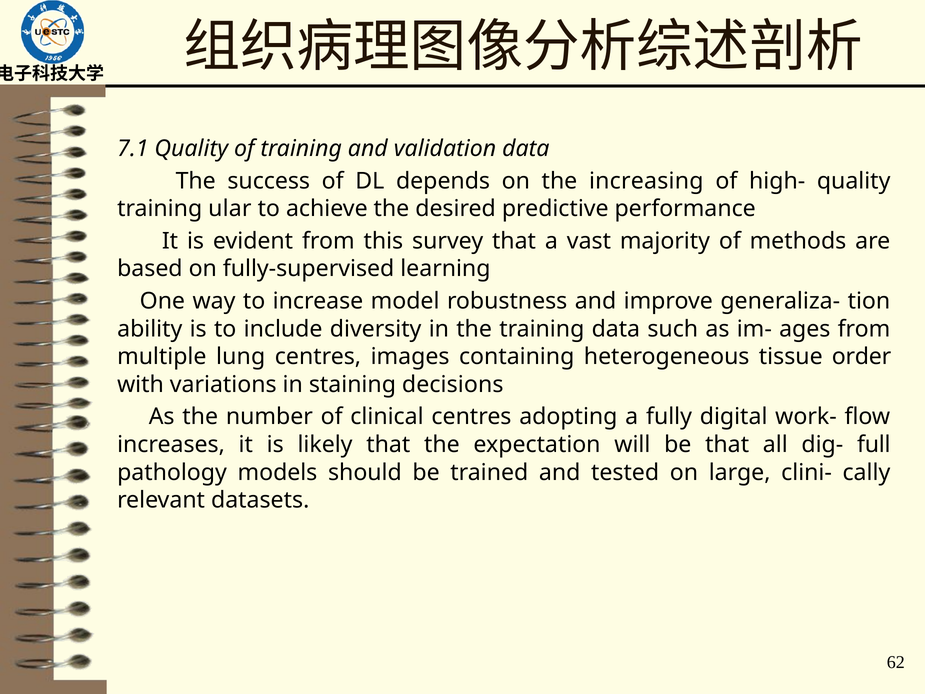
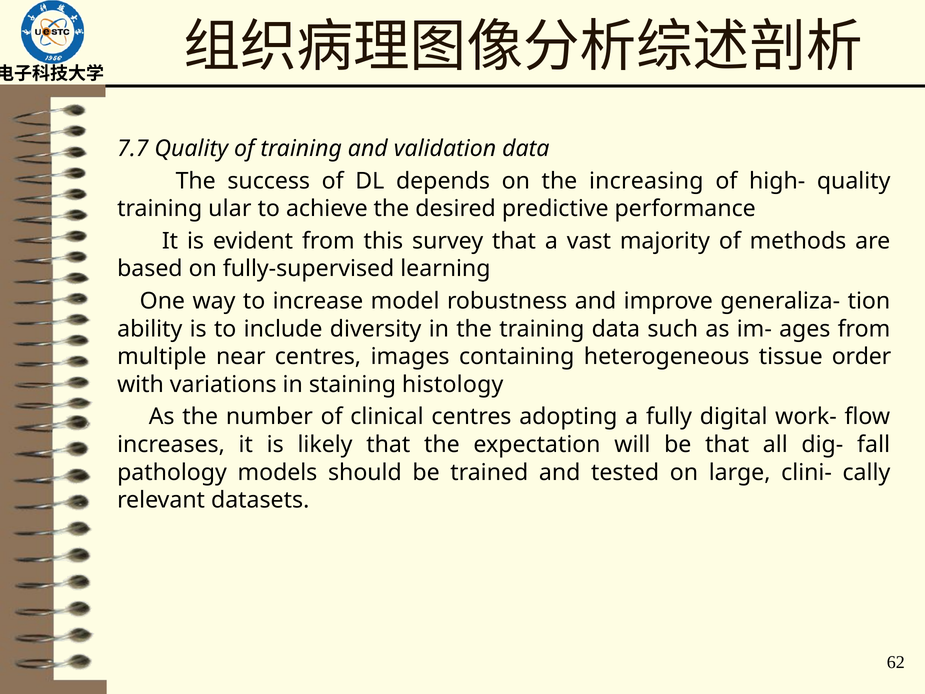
7.1: 7.1 -> 7.7 (133, 148)
lung: lung -> near (241, 357)
decisions: decisions -> histology (453, 384)
full: full -> fall (874, 444)
